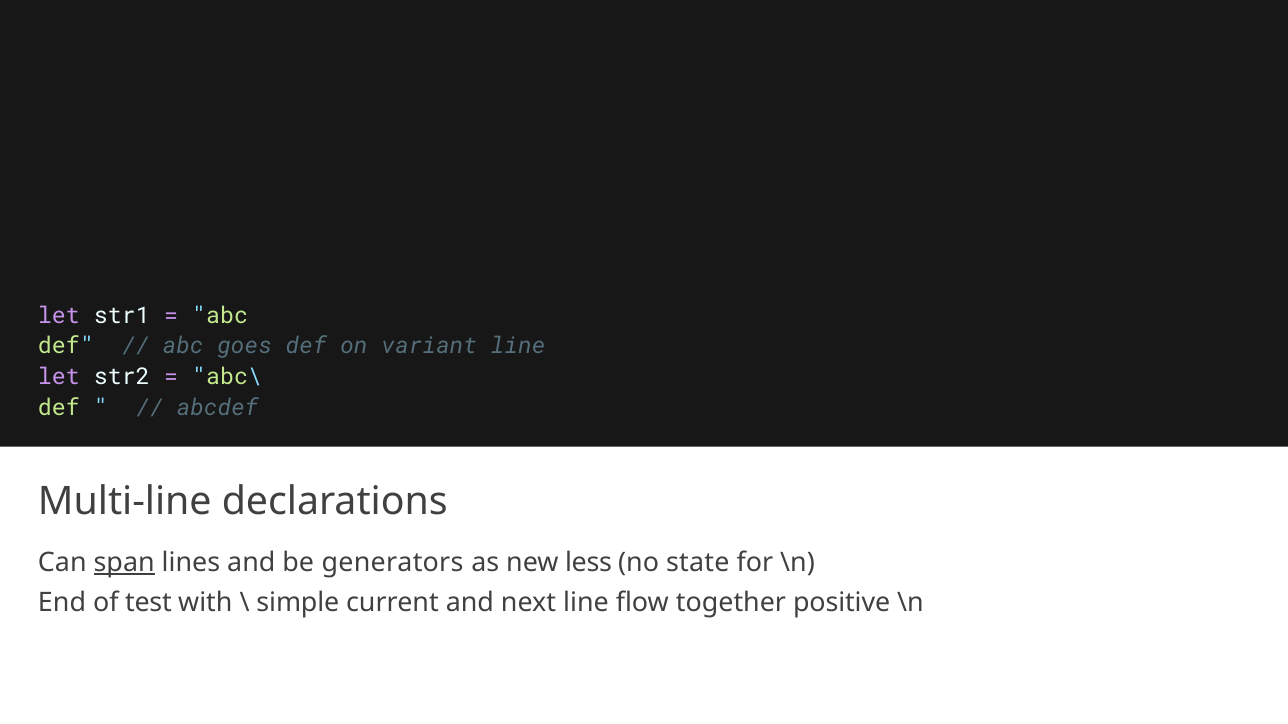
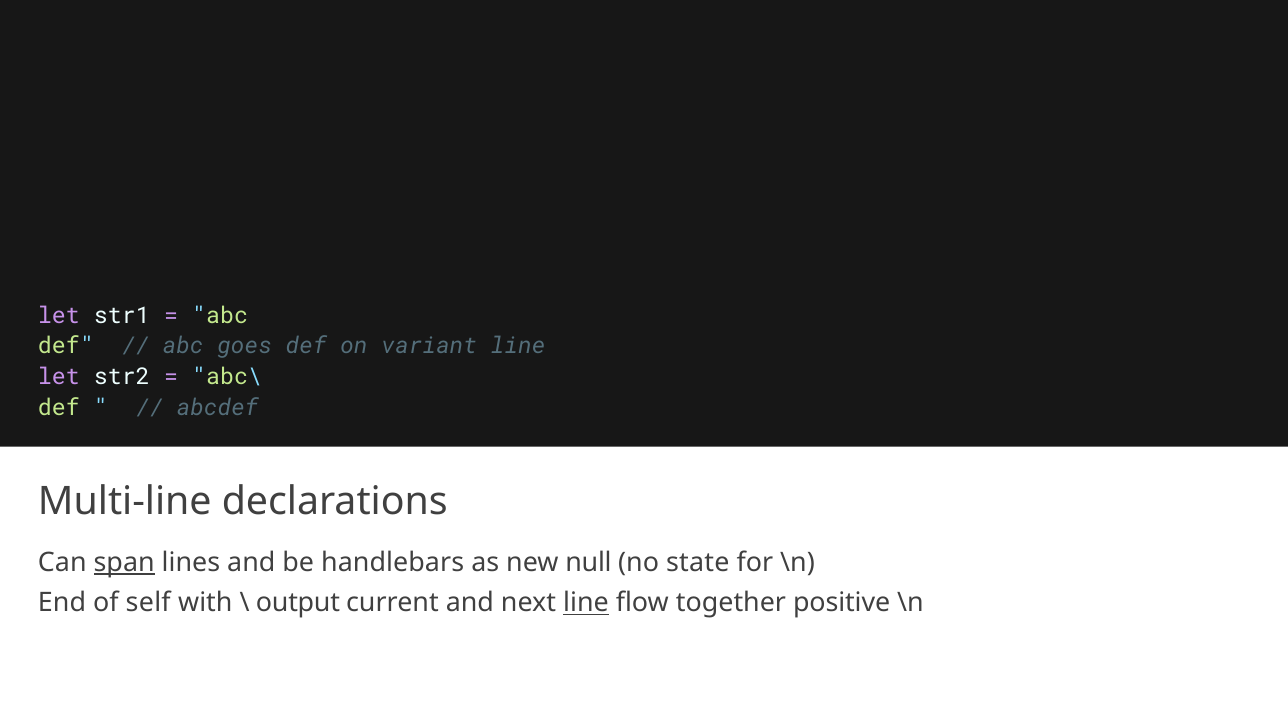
generators: generators -> handlebars (393, 563)
less: less -> null (588, 563)
test: test -> self (148, 603)
simple: simple -> output (298, 603)
line underline: none -> present (586, 603)
